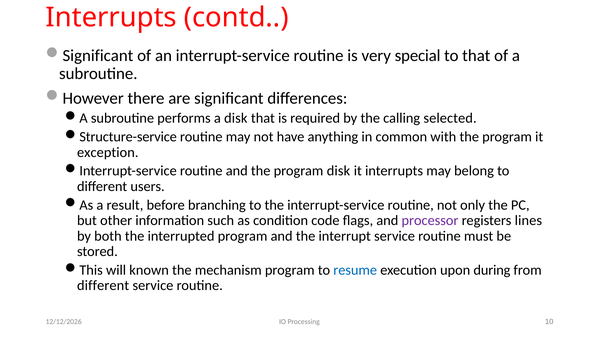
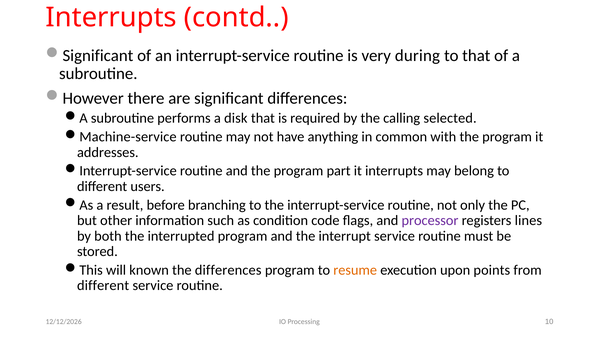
special: special -> during (417, 55)
Structure-service: Structure-service -> Machine-service (128, 137)
exception: exception -> addresses (108, 152)
program disk: disk -> part (339, 171)
the mechanism: mechanism -> differences (228, 270)
resume colour: blue -> orange (355, 270)
during: during -> points (492, 270)
